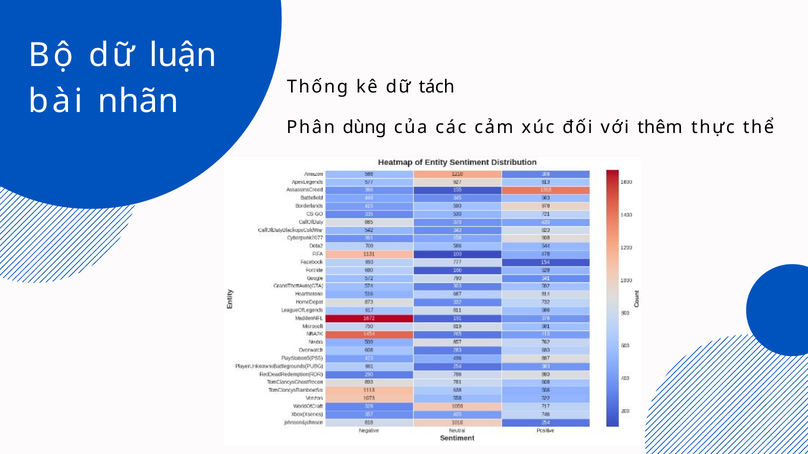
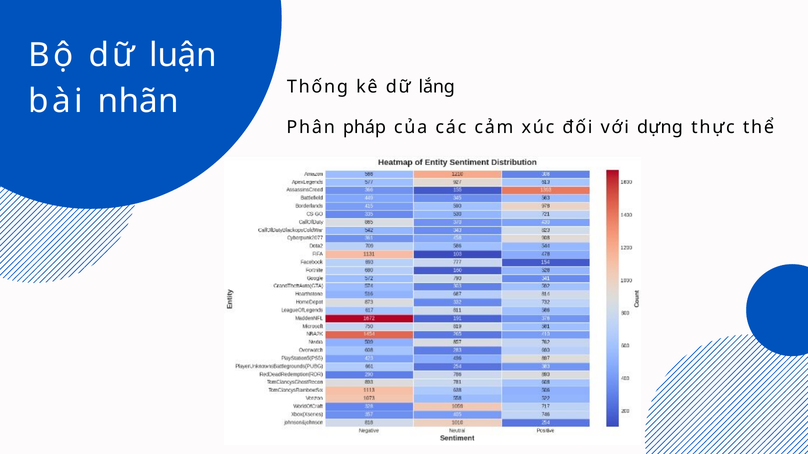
tách: tách -> lắng (437, 87)
dùng: dùng -> pháp (364, 128)
thêm: thêm -> dựng (660, 128)
